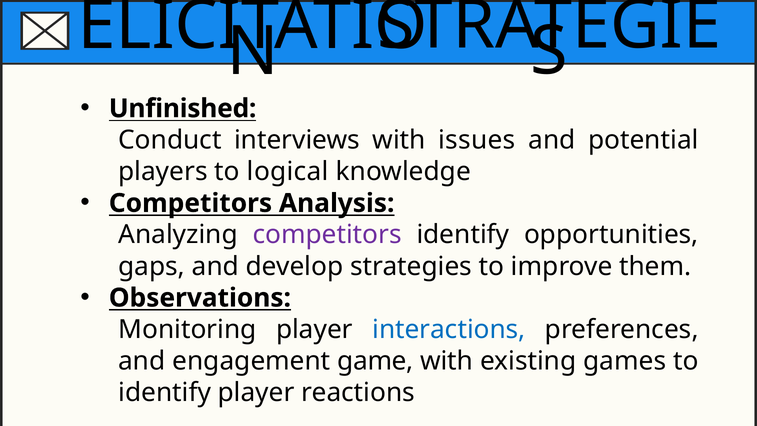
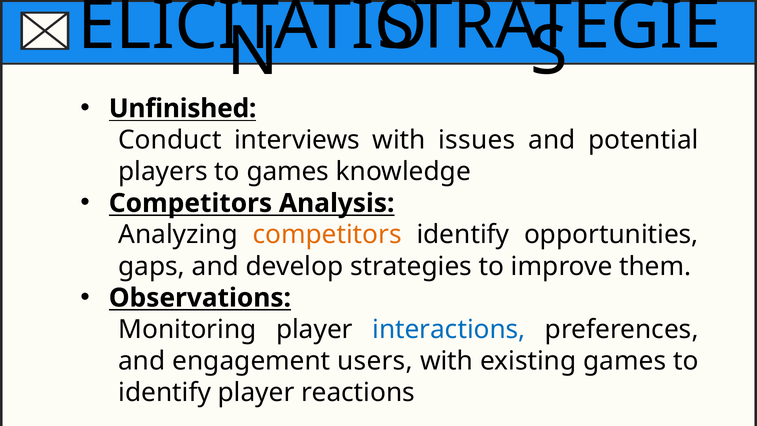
logical: logical -> games (288, 172)
competitors colour: purple -> orange (327, 235)
engagement game: game -> users (375, 361)
